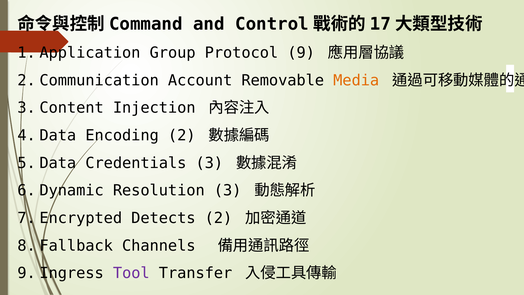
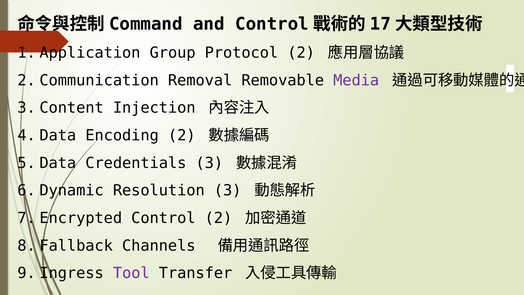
Protocol 9: 9 -> 2 (301, 53)
Account: Account -> Removal (200, 80)
Media colour: orange -> purple (356, 80)
Detects: Detects -> Control (163, 218)
